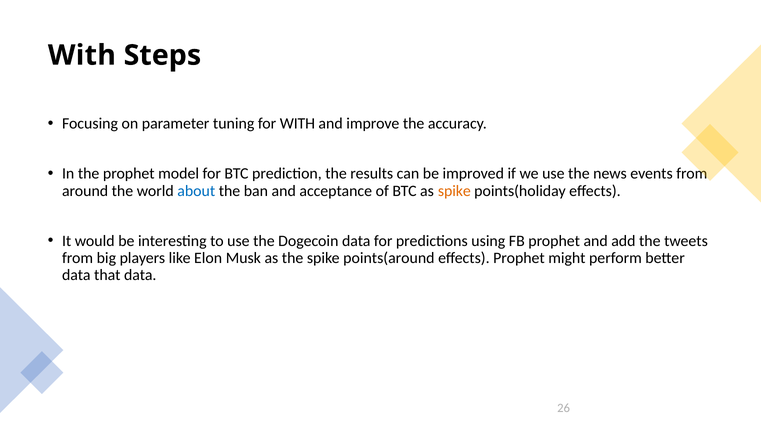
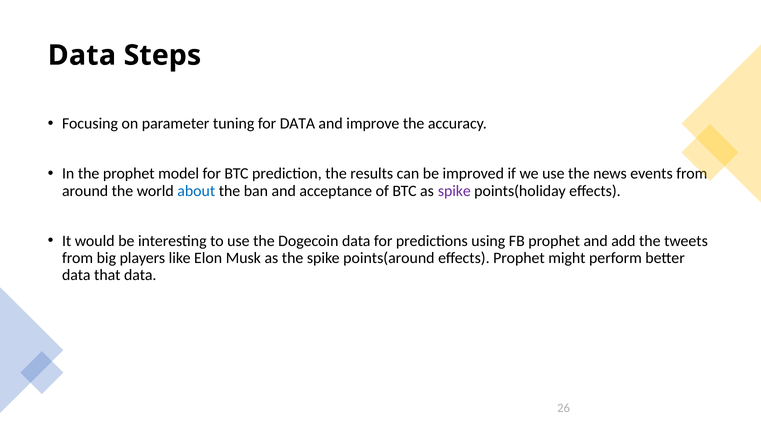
With: With -> Data (82, 55)
for WITH: WITH -> DATA (297, 124)
spike colour: orange -> purple (454, 191)
